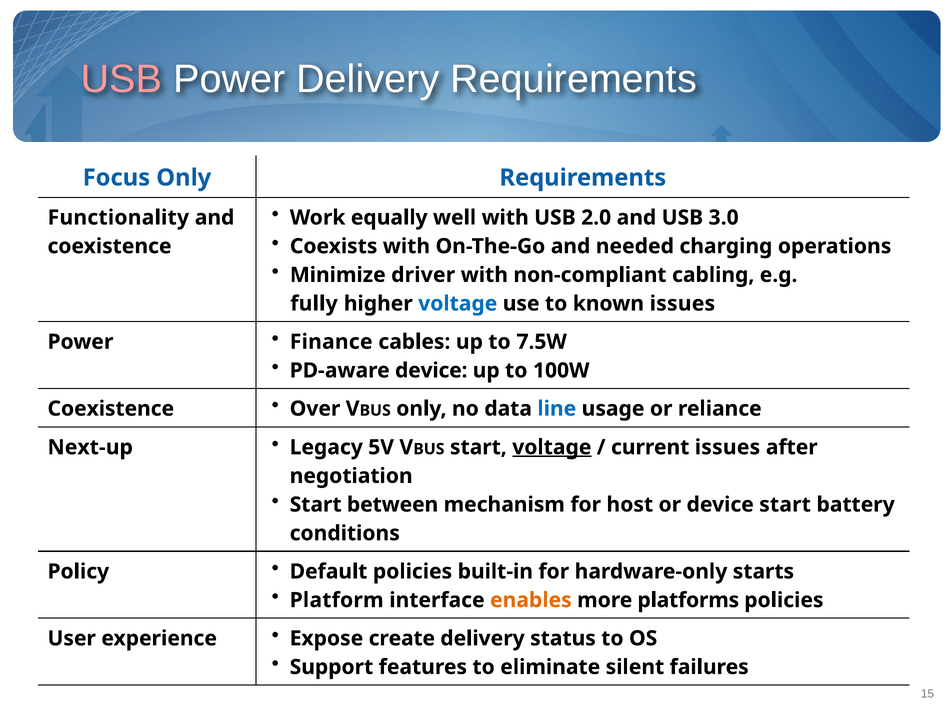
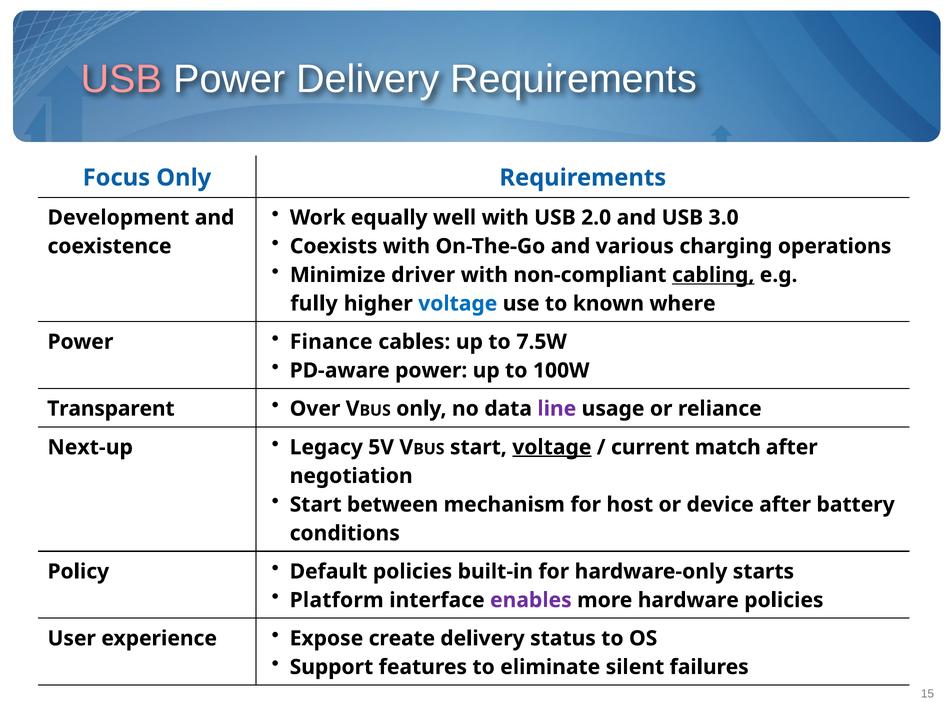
Functionality: Functionality -> Development (118, 218)
needed: needed -> various (635, 246)
cabling underline: none -> present (713, 275)
known issues: issues -> where (683, 304)
PD-aware device: device -> power (431, 371)
Coexistence: Coexistence -> Transparent (111, 409)
line colour: blue -> purple (557, 409)
current issues: issues -> match (728, 447)
device start: start -> after (785, 505)
enables colour: orange -> purple (531, 600)
platforms: platforms -> hardware (688, 600)
